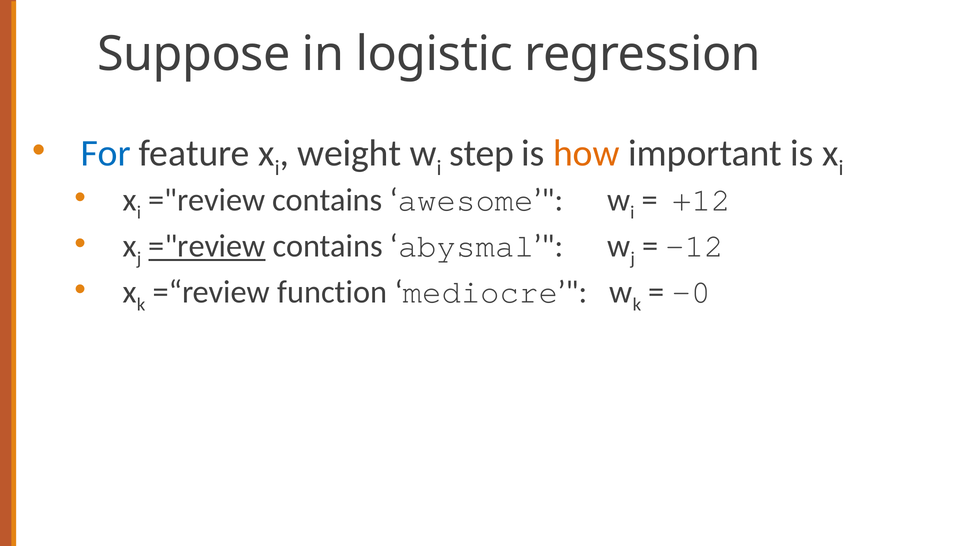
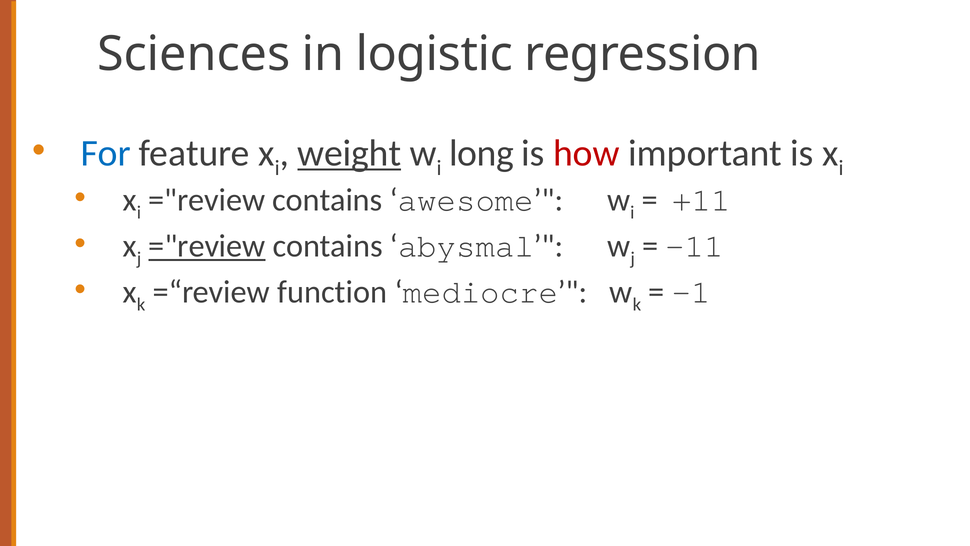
Suppose: Suppose -> Sciences (194, 54)
weight underline: none -> present (349, 153)
step: step -> long (482, 153)
how colour: orange -> red (586, 153)
+12: +12 -> +11 (702, 200)
-12: -12 -> -11 (695, 246)
-0: -0 -> -1 (691, 292)
